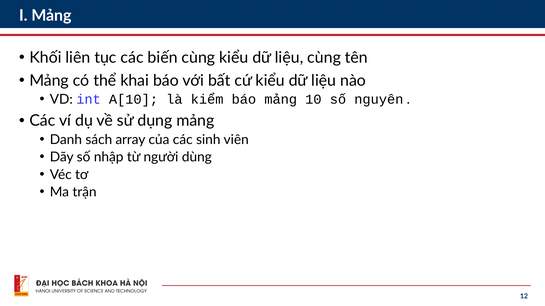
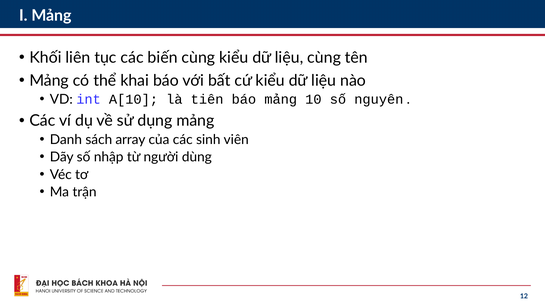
kiểm: kiểm -> tiên (207, 99)
